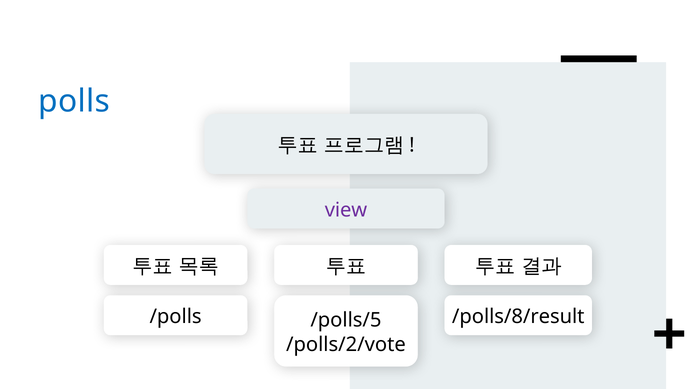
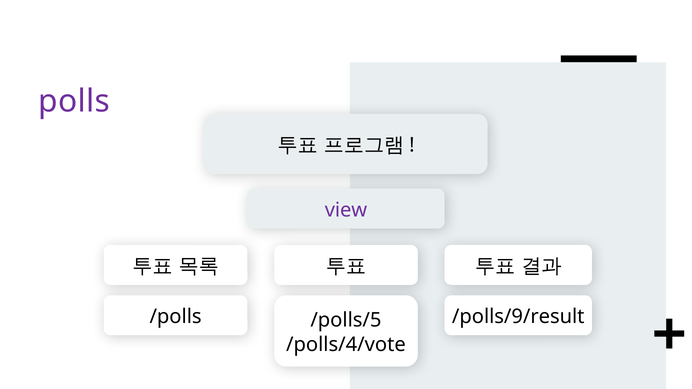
polls colour: blue -> purple (74, 101)
/polls/8/result: /polls/8/result -> /polls/9/result (518, 317)
/polls/2/vote: /polls/2/vote -> /polls/4/vote (346, 345)
